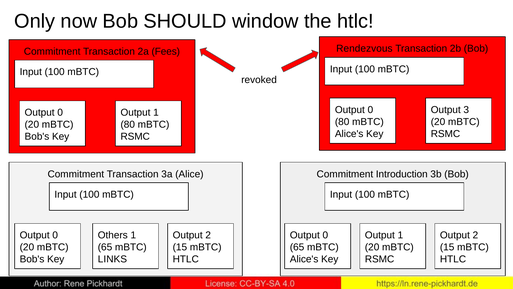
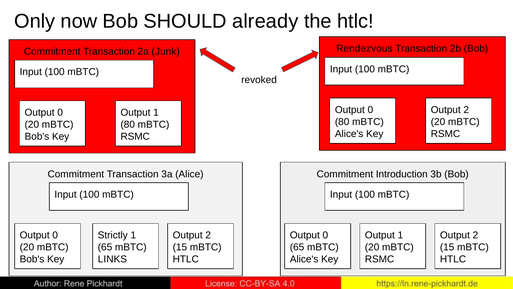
window: window -> already (265, 21)
Fees: Fees -> Junk (166, 51)
3: 3 -> 2 (466, 110)
Others: Others -> Strictly (113, 235)
